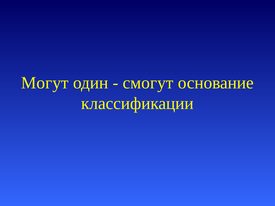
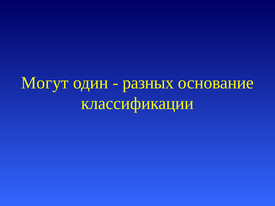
смогут: смогут -> разных (148, 83)
